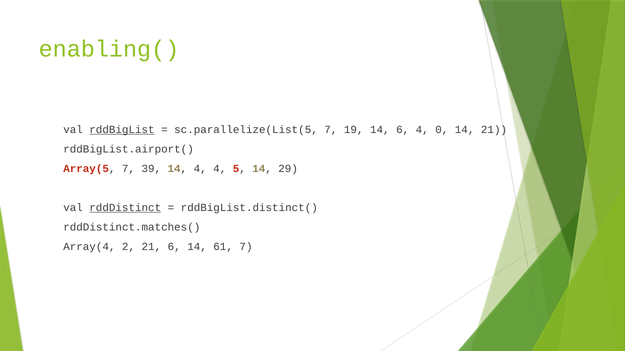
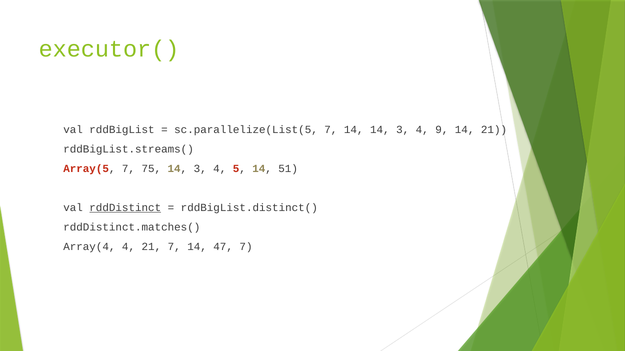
enabling(: enabling( -> executor( (109, 49)
rddBigList underline: present -> none (122, 130)
sc.parallelize(List(5 7 19: 19 -> 14 (354, 130)
6: 6 -> 3 (403, 130)
0: 0 -> 9 (442, 130)
rddBigList.airport(: rddBigList.airport( -> rddBigList.streams( (129, 149)
39: 39 -> 75 (151, 169)
4: 4 -> 3 (200, 169)
29: 29 -> 51 (288, 169)
Array(4 2: 2 -> 4 (129, 247)
21 6: 6 -> 7 (174, 247)
61: 61 -> 47 (223, 247)
